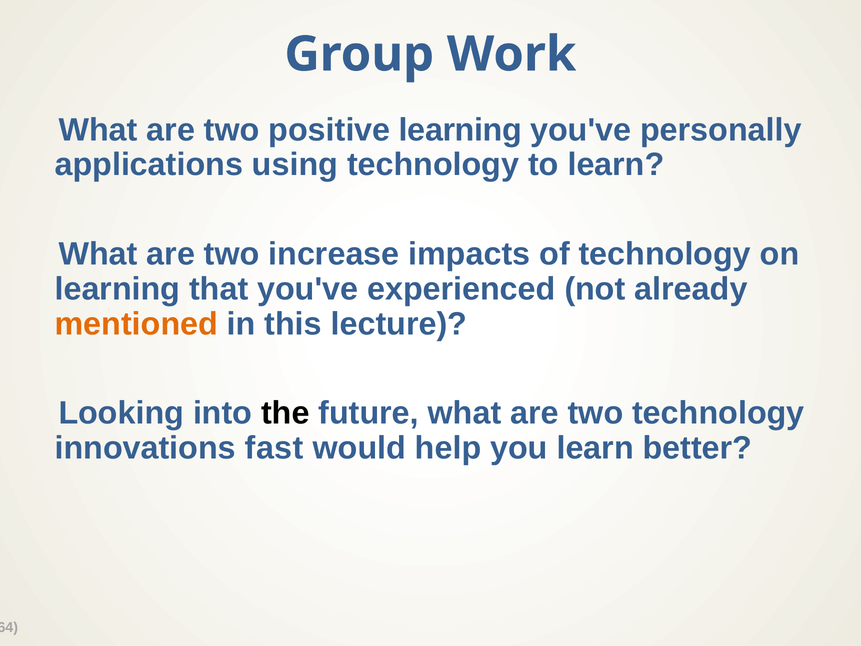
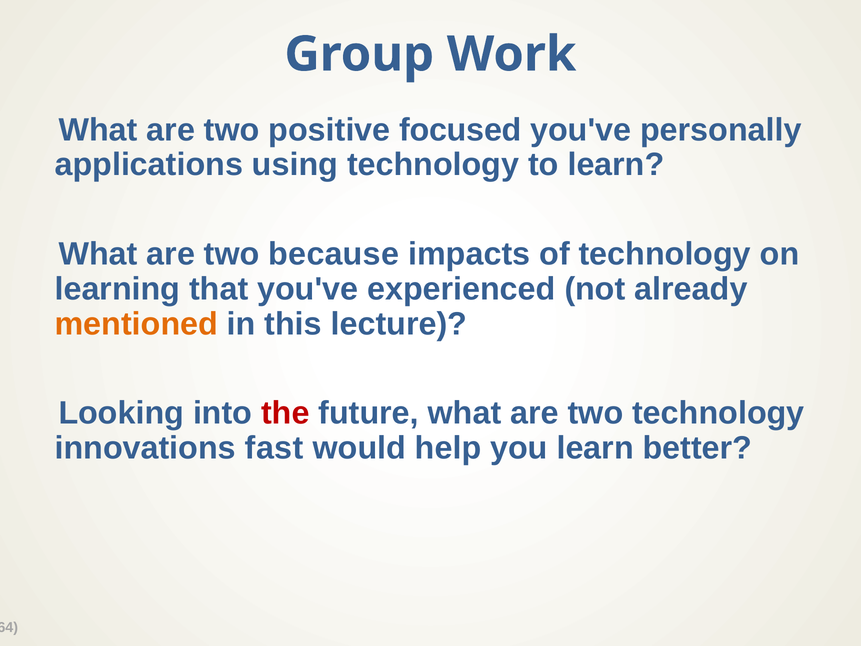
positive learning: learning -> focused (460, 130)
increase: increase -> because (334, 254)
the colour: black -> red (285, 413)
